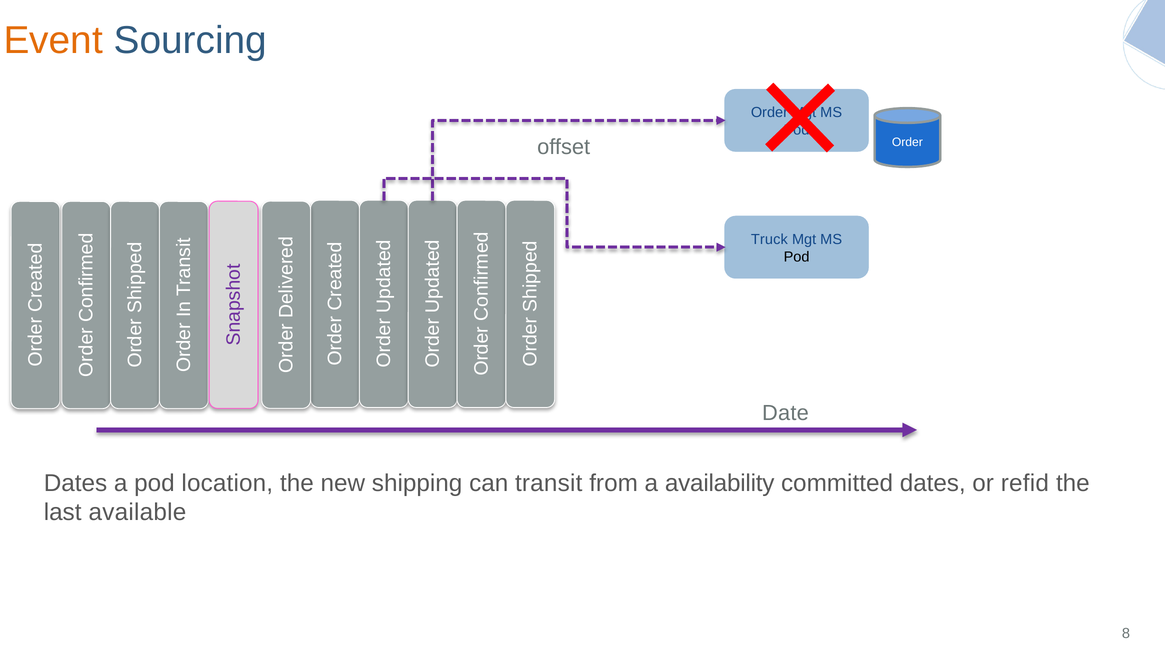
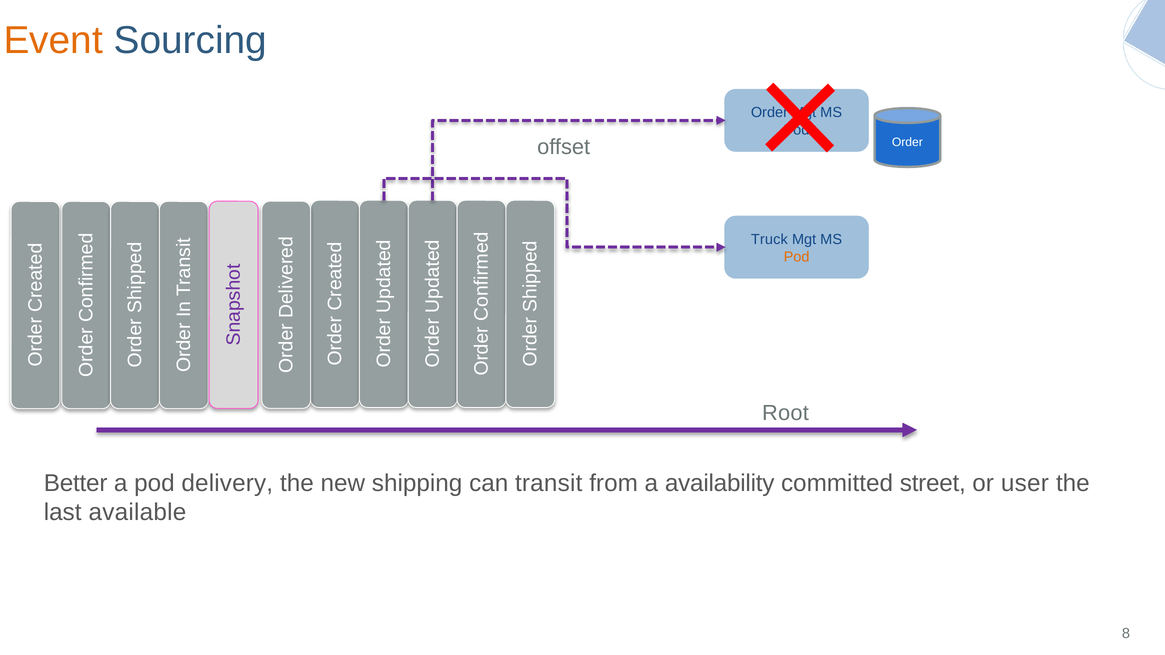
Pod colour: black -> orange (797, 257)
Date: Date -> Root (785, 413)
Dates: Dates -> Better (76, 483)
location: location -> delivery (227, 483)
committed dates: dates -> street (933, 483)
refid: refid -> user (1025, 483)
